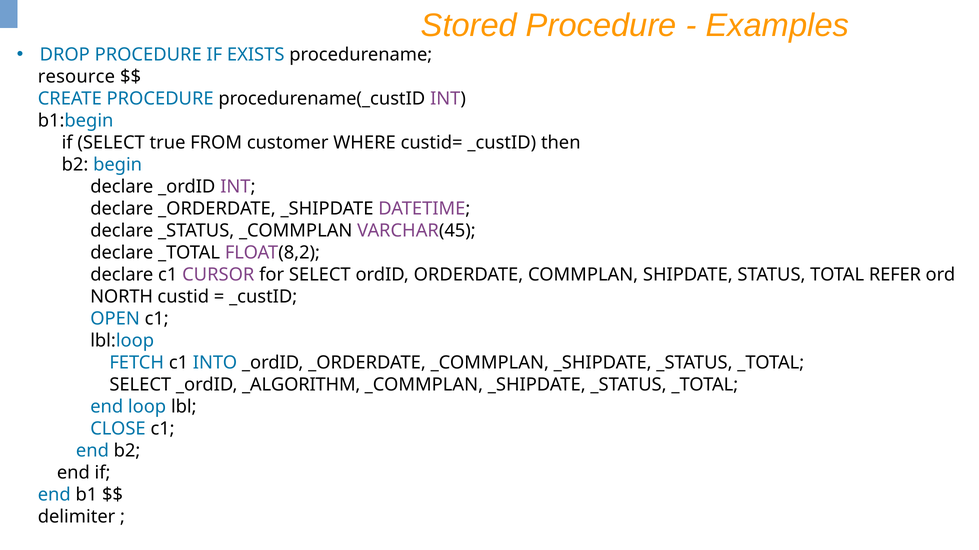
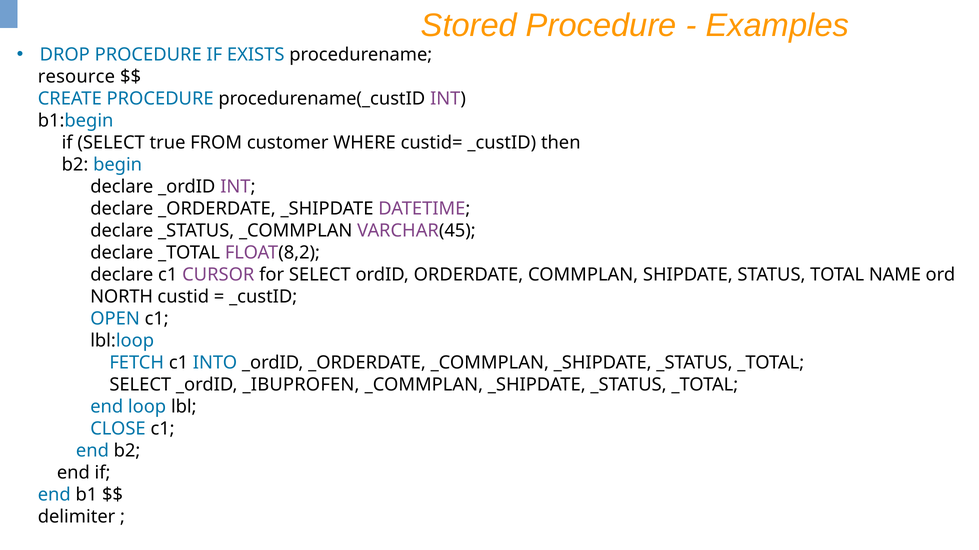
REFER: REFER -> NAME (895, 275)
_ALGORITHM: _ALGORITHM -> _IBUPROFEN (301, 385)
